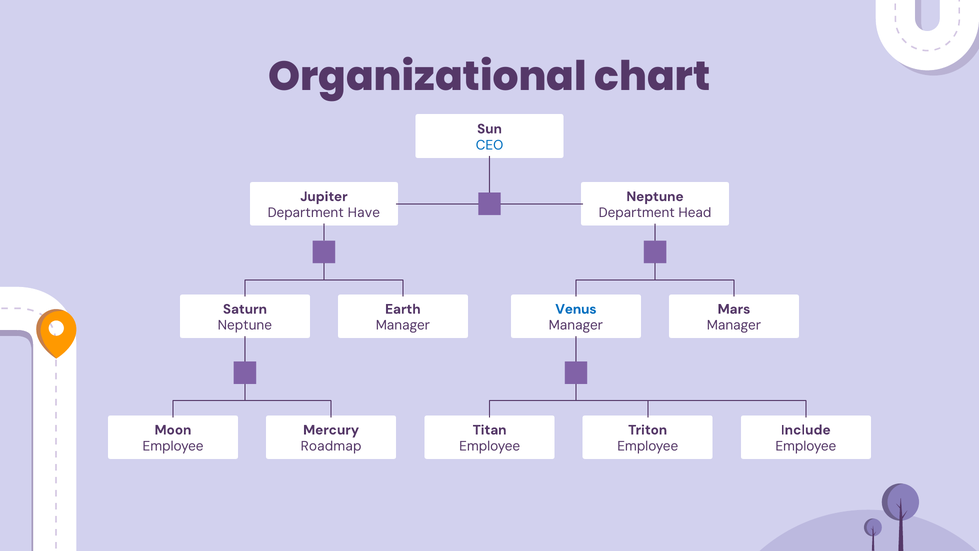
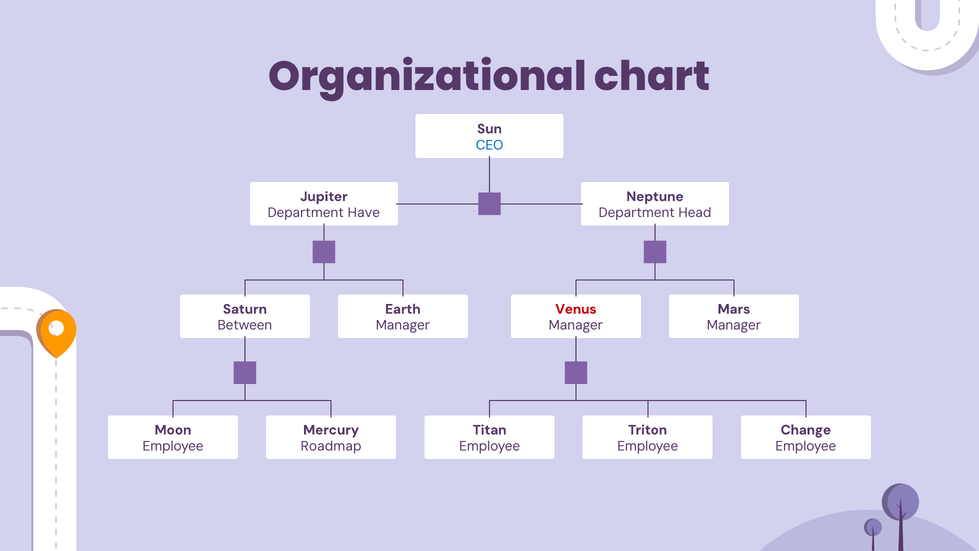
Venus colour: blue -> red (576, 309)
Neptune: Neptune -> Between (245, 325)
Include: Include -> Change (806, 430)
